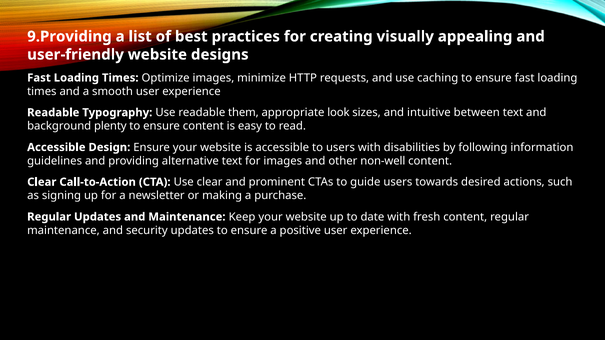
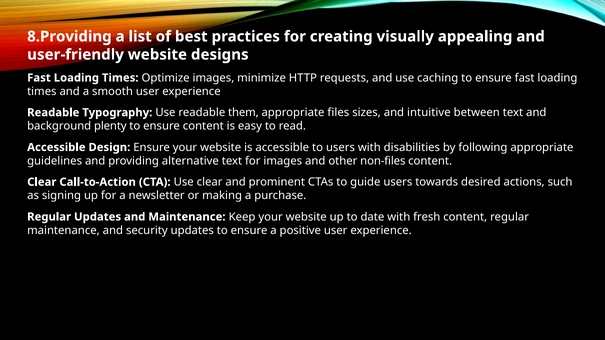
9.Providing: 9.Providing -> 8.Providing (69, 37)
look: look -> files (338, 113)
following information: information -> appropriate (542, 147)
non-well: non-well -> non-files (383, 161)
